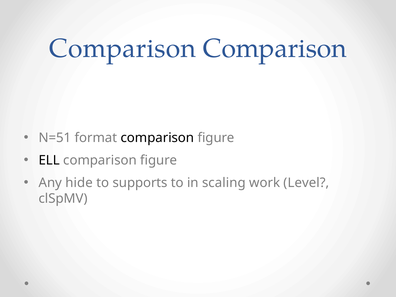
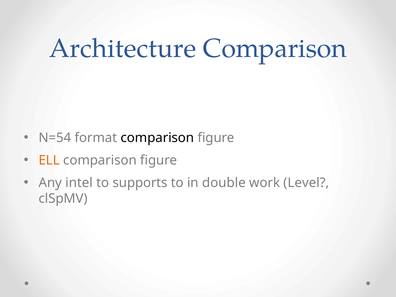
Comparison: Comparison -> Architecture (123, 48)
N=51: N=51 -> N=54 (55, 138)
ELL colour: black -> orange (49, 160)
hide: hide -> intel (79, 183)
scaling: scaling -> double (224, 183)
